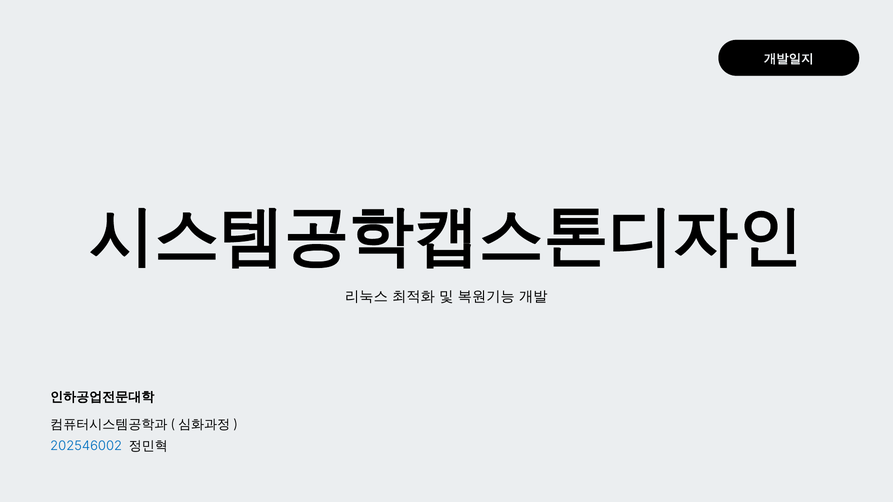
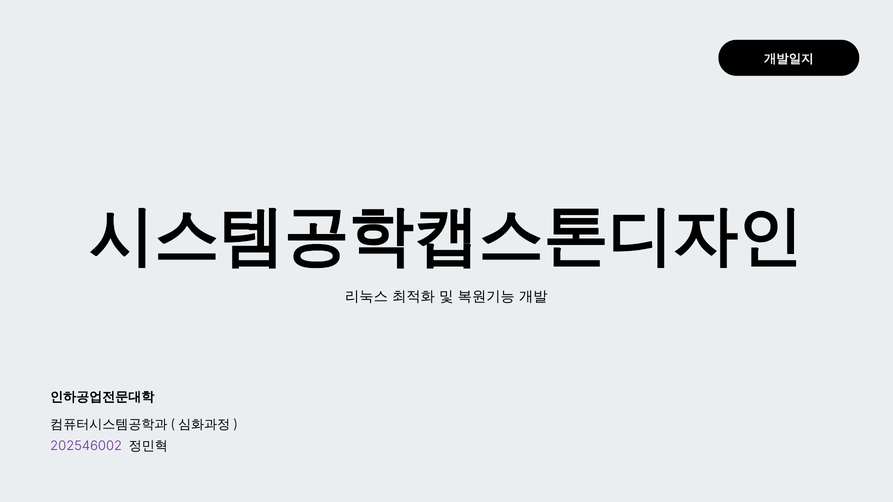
202546002 colour: blue -> purple (86, 446)
